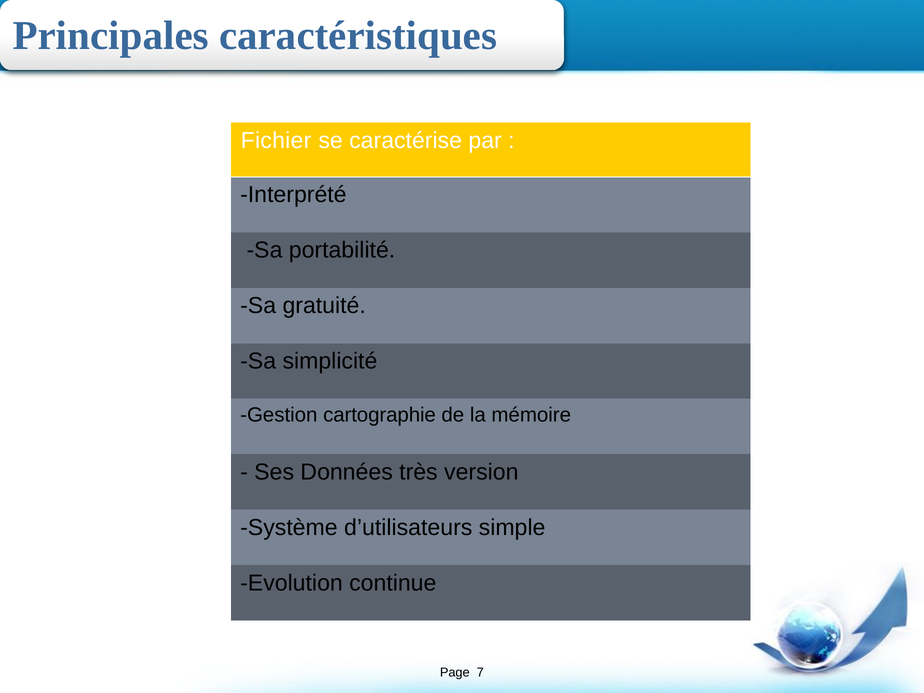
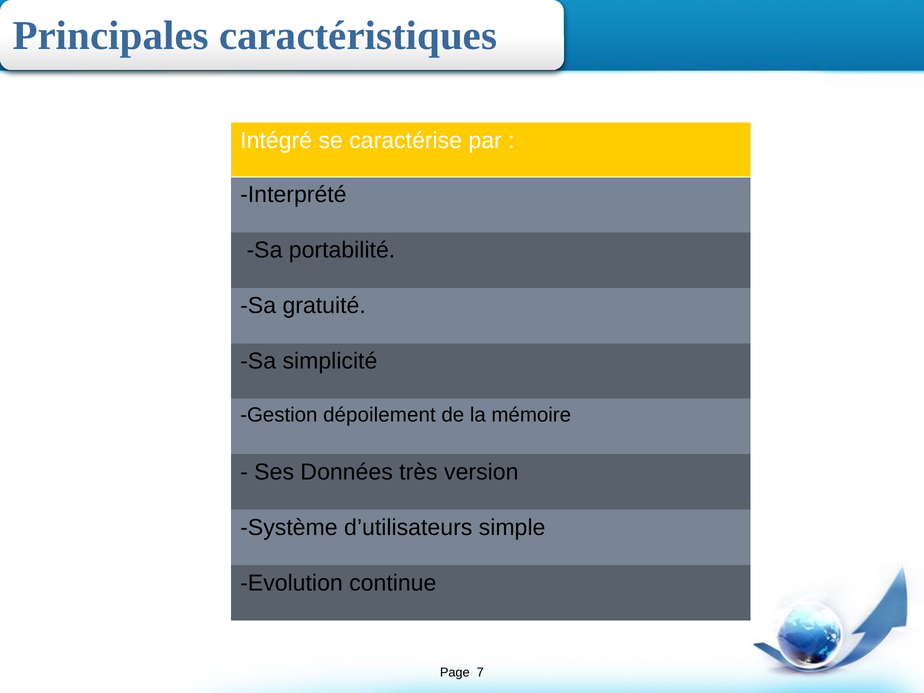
Fichier: Fichier -> Intégré (276, 141)
cartographie: cartographie -> dépoilement (379, 415)
